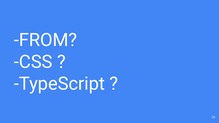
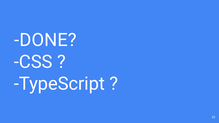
FROM: FROM -> DONE (45, 40)
